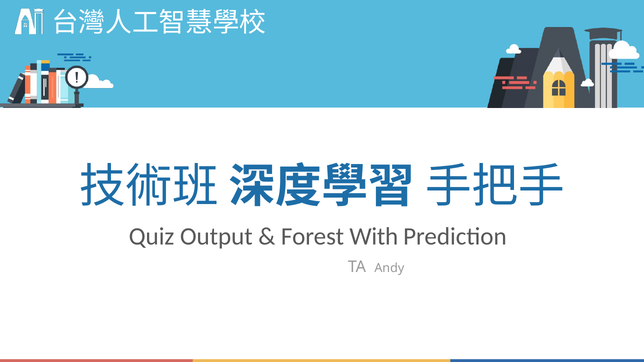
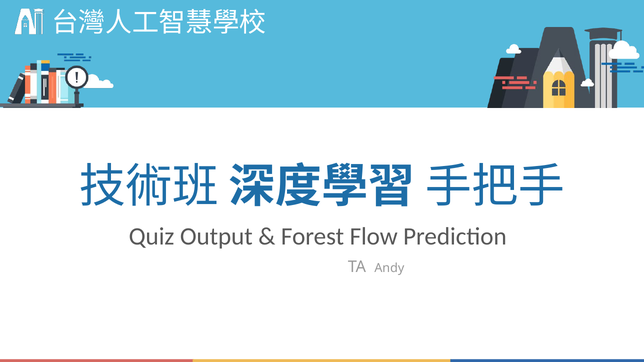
With: With -> Flow (374, 237)
